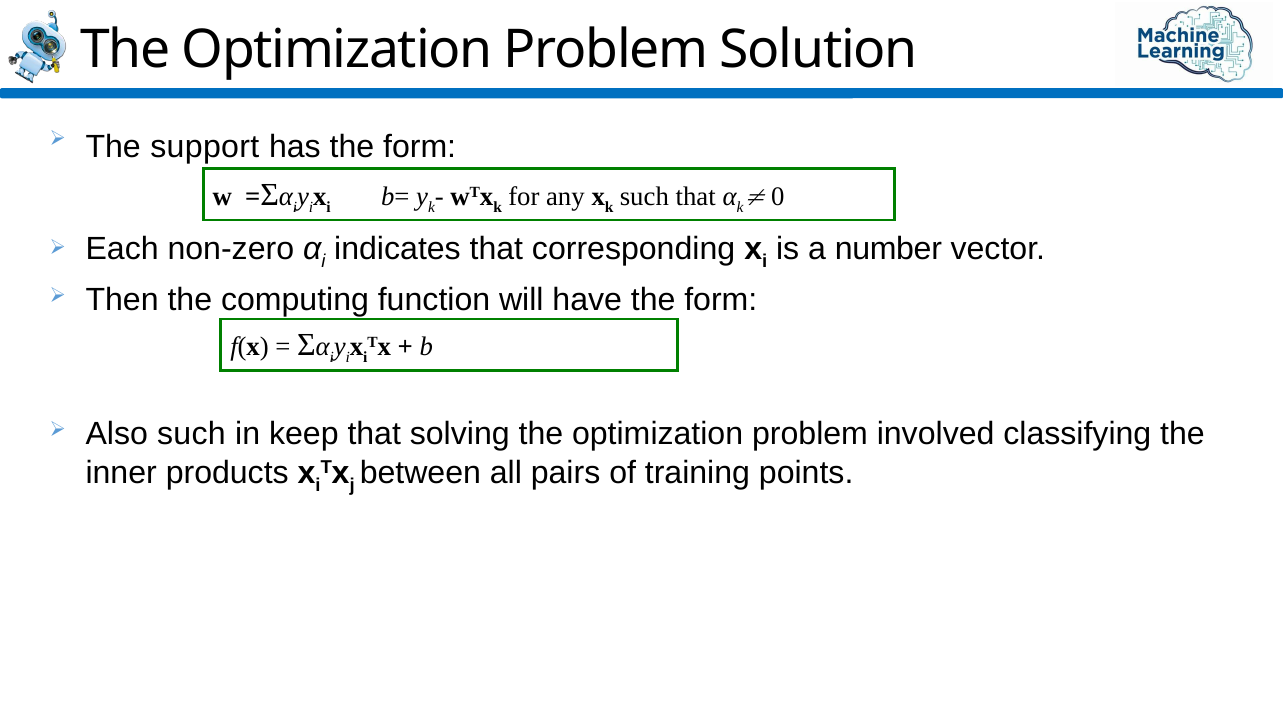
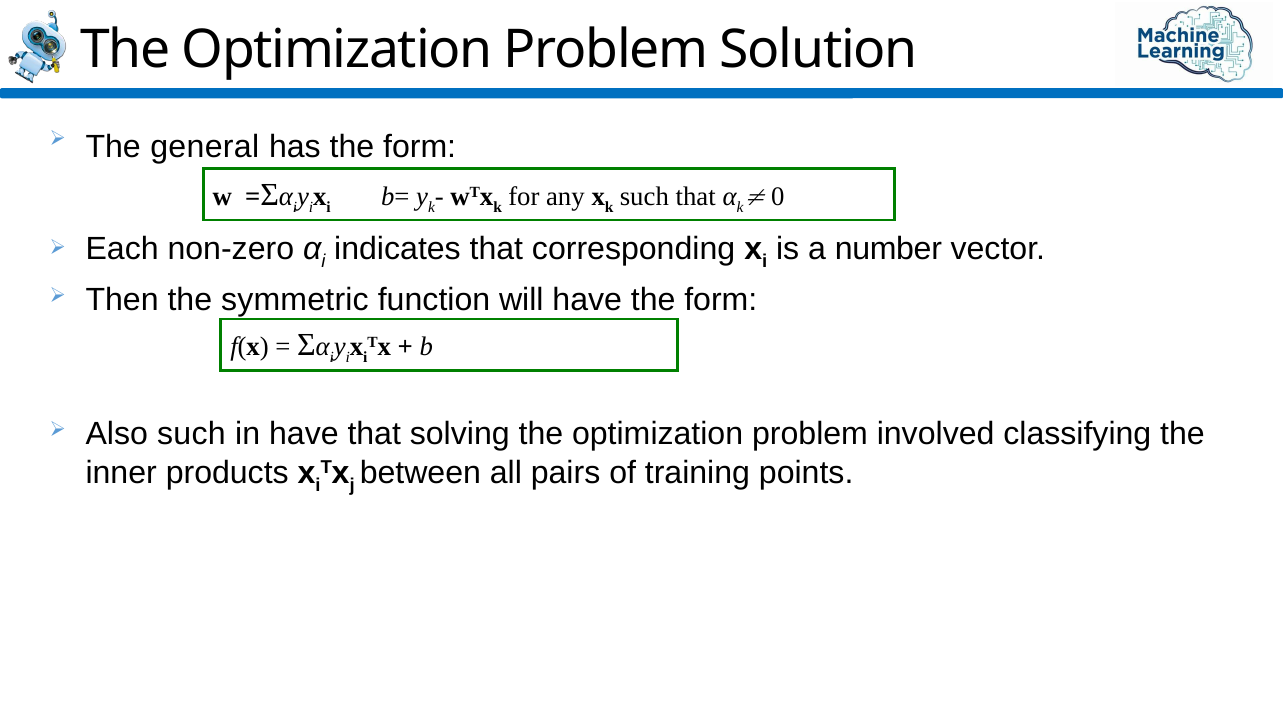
support: support -> general (205, 146)
computing: computing -> symmetric (295, 299)
in keep: keep -> have (304, 434)
